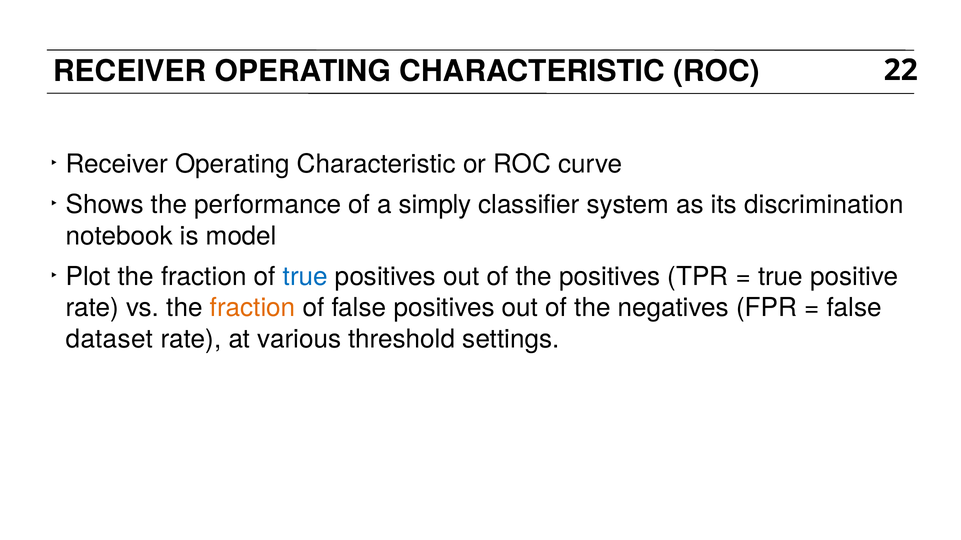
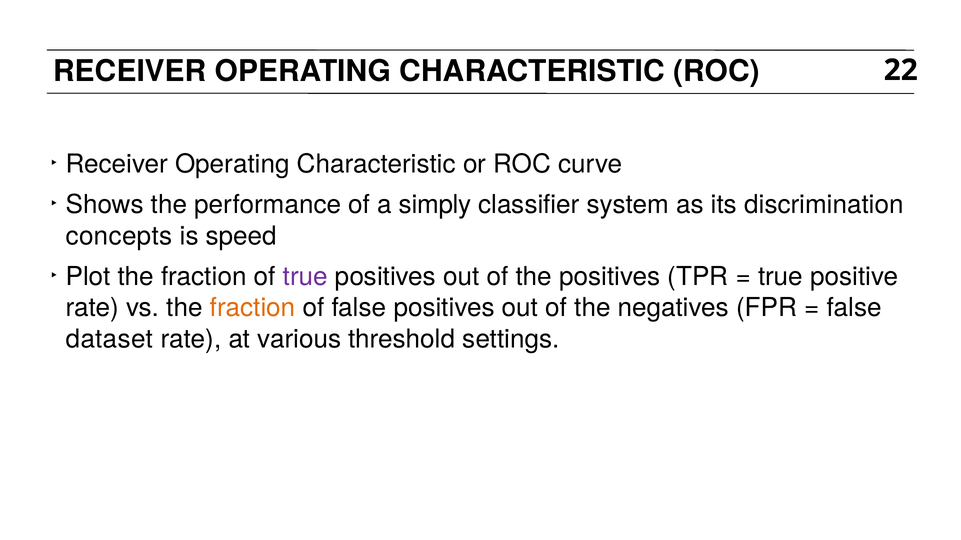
notebook: notebook -> concepts (119, 236)
model: model -> speed (241, 236)
true colour: blue -> purple (305, 276)
